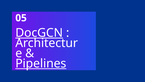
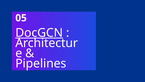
Pipelines underline: present -> none (41, 63)
